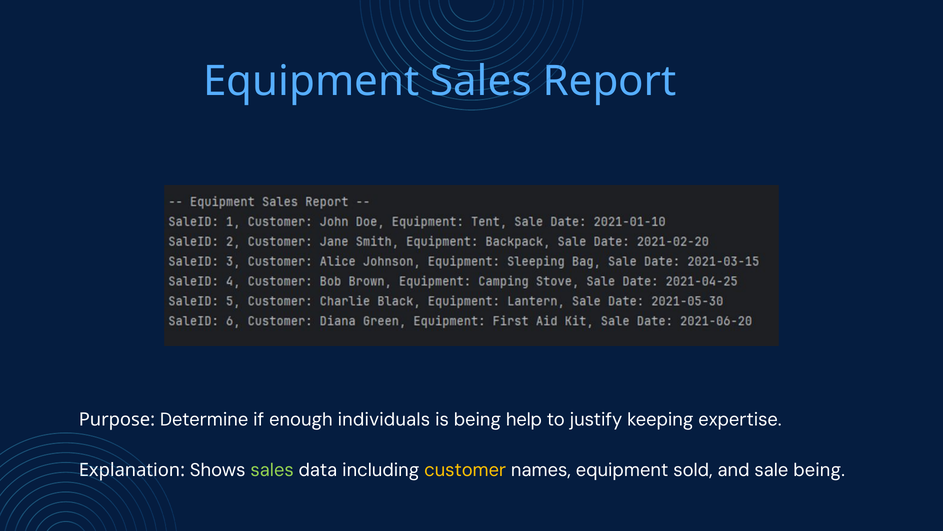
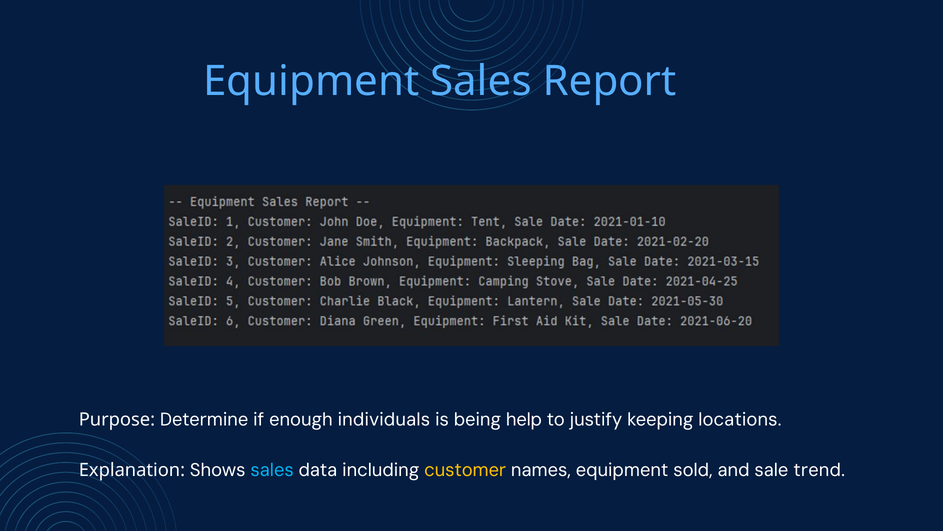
expertise: expertise -> locations (740, 419)
sales colour: light green -> light blue (272, 470)
sale being: being -> trend (819, 470)
